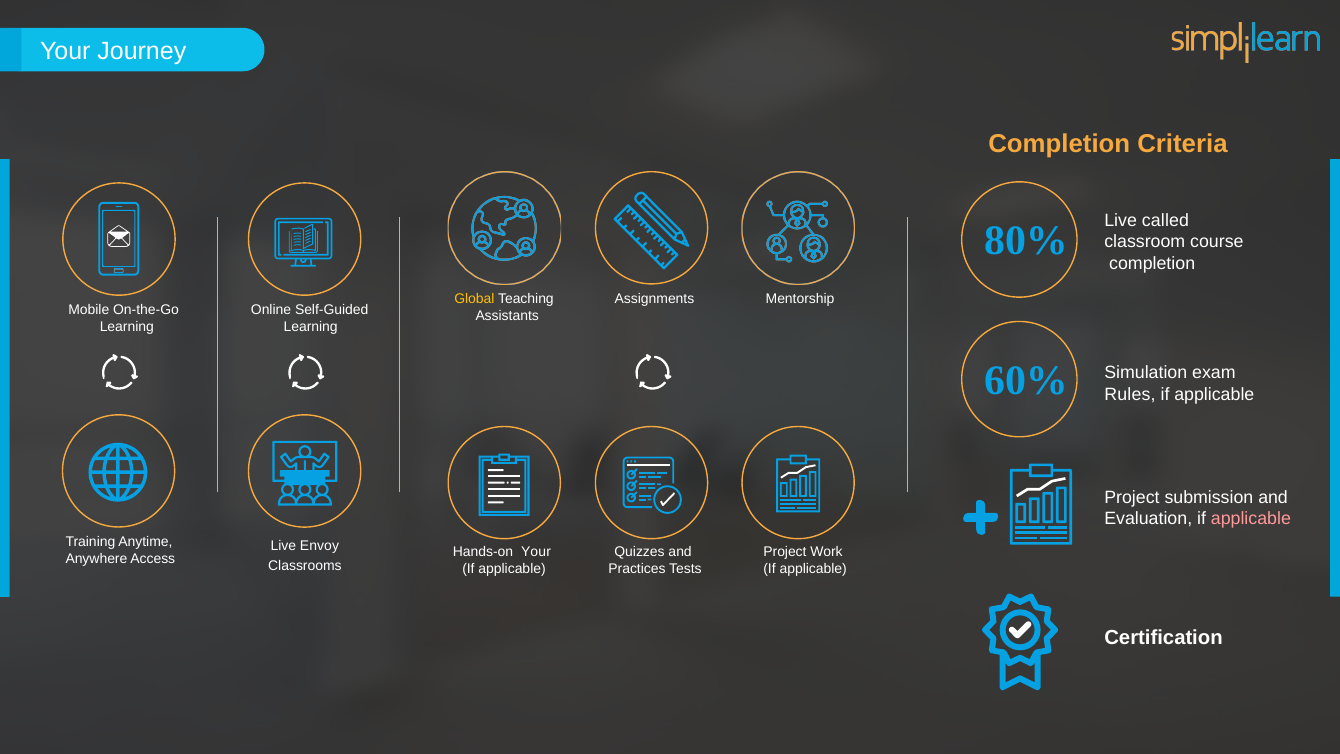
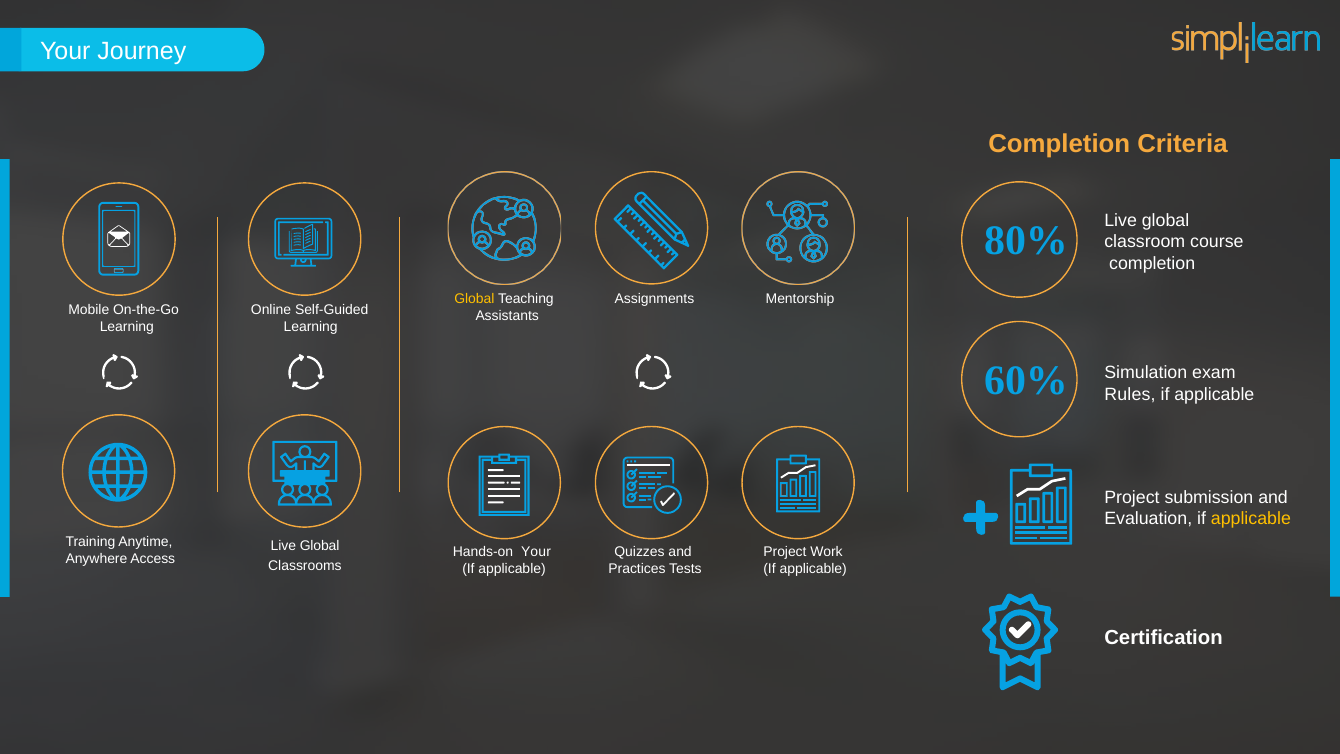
called: called -> global (1166, 220)
applicable colour: pink -> yellow (1251, 519)
Envoy: Envoy -> Global (320, 545)
